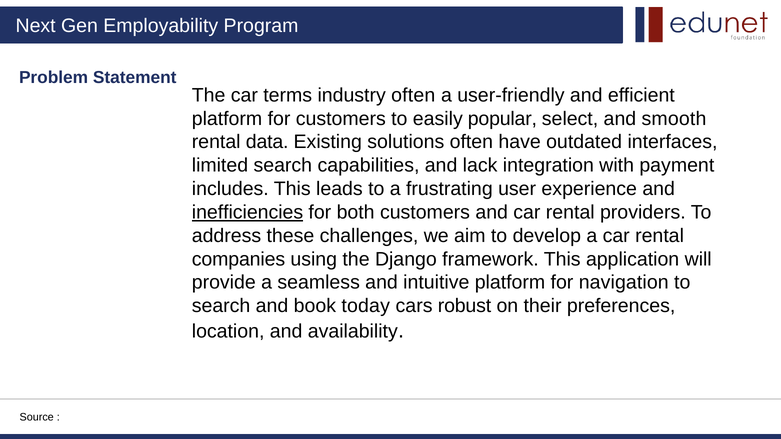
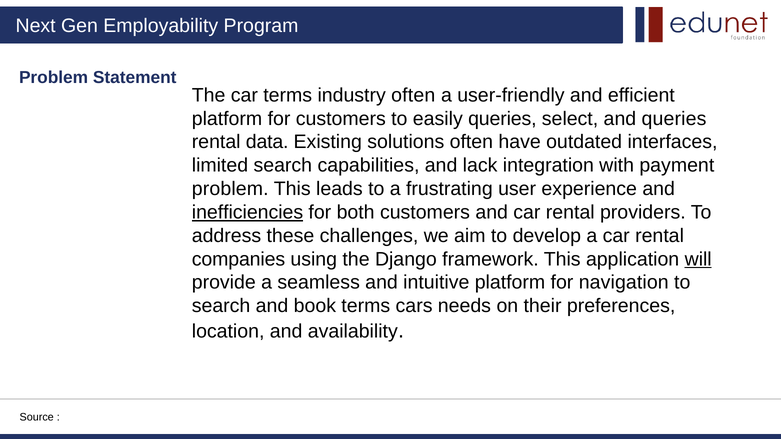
easily popular: popular -> queries (502, 119)
and smooth: smooth -> queries (674, 119)
includes: includes -> problem (230, 189)
will underline: none -> present (698, 259)
book today: today -> terms (366, 306)
robust: robust -> needs (464, 306)
